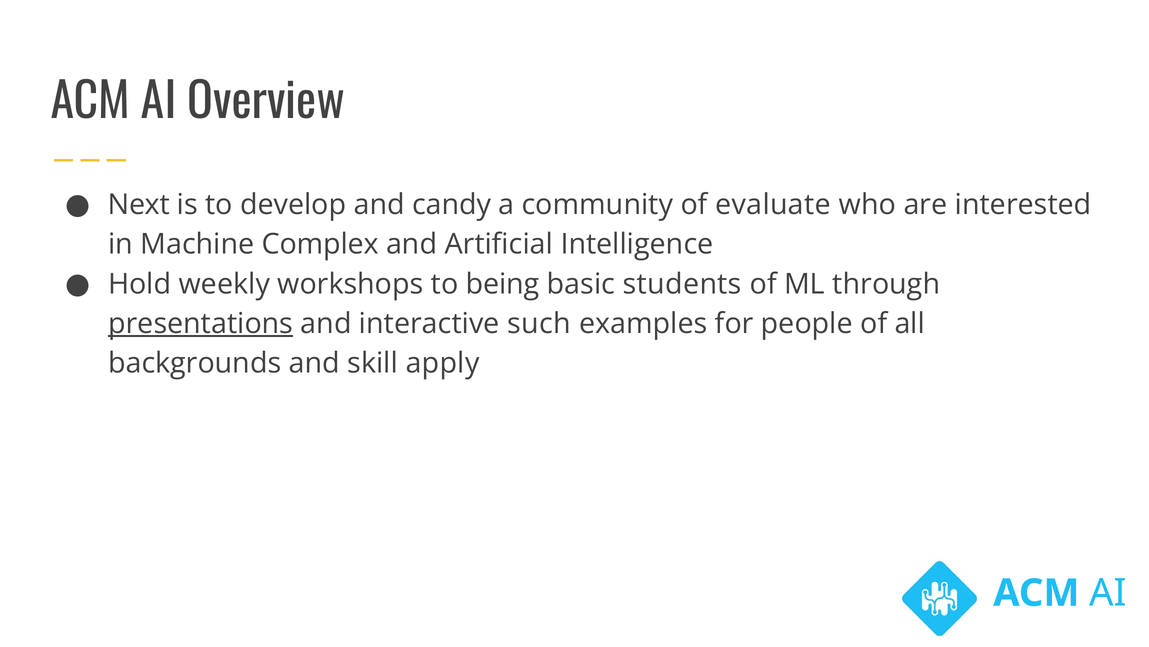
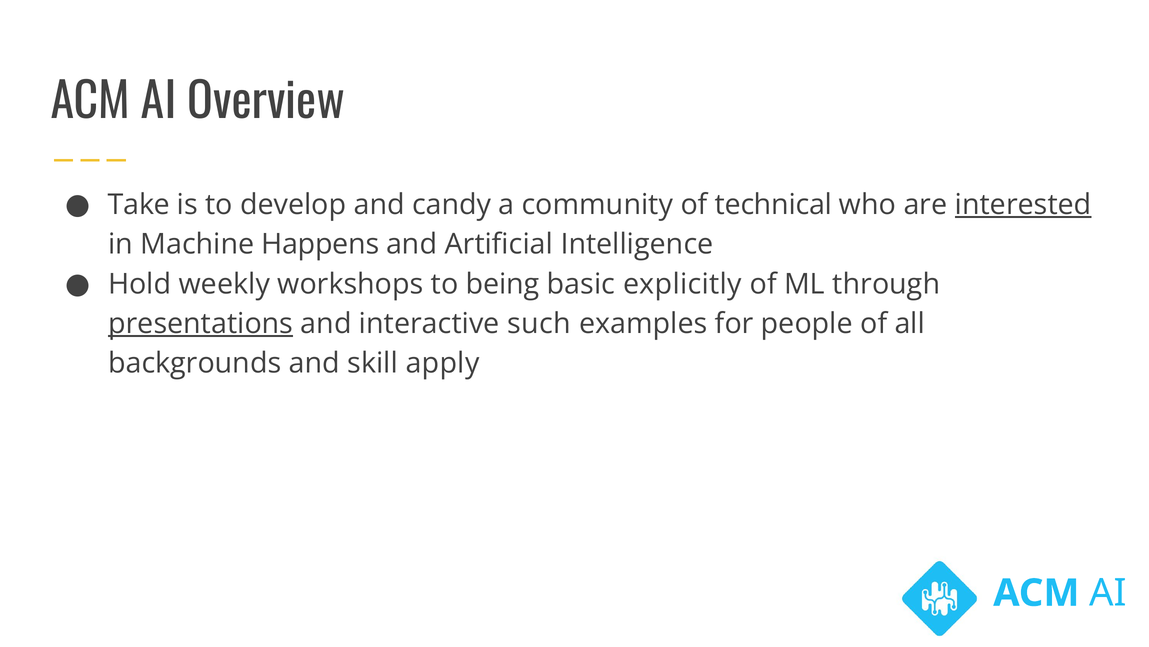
Next: Next -> Take (139, 205)
evaluate: evaluate -> technical (773, 205)
interested underline: none -> present (1023, 205)
Complex: Complex -> Happens (320, 244)
students: students -> explicitly (682, 284)
